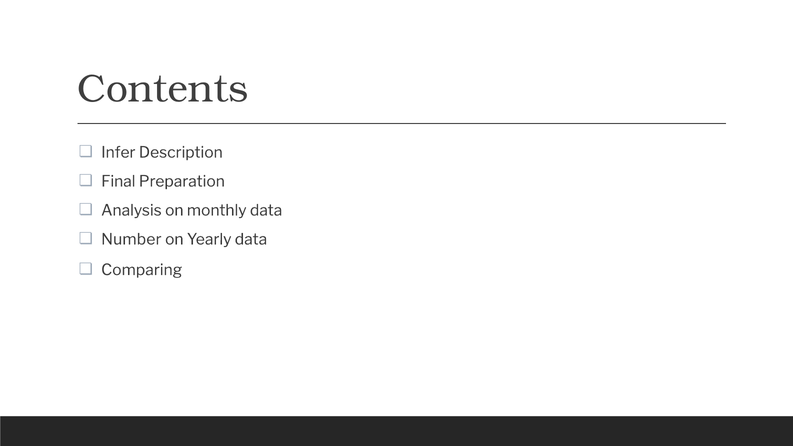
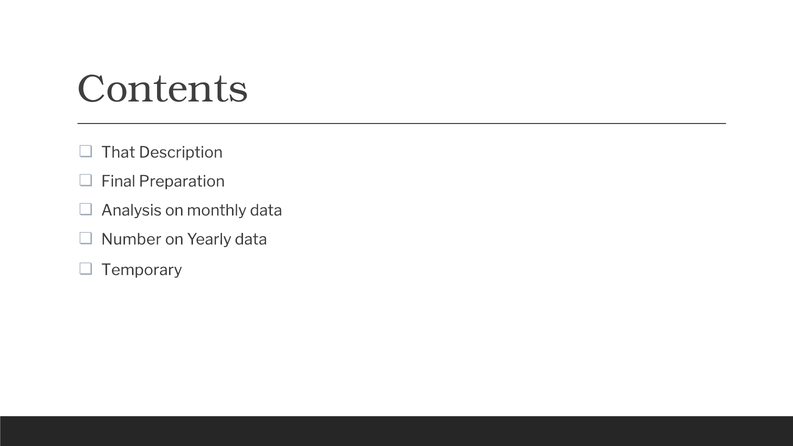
Infer: Infer -> That (118, 152)
Comparing: Comparing -> Temporary (142, 270)
